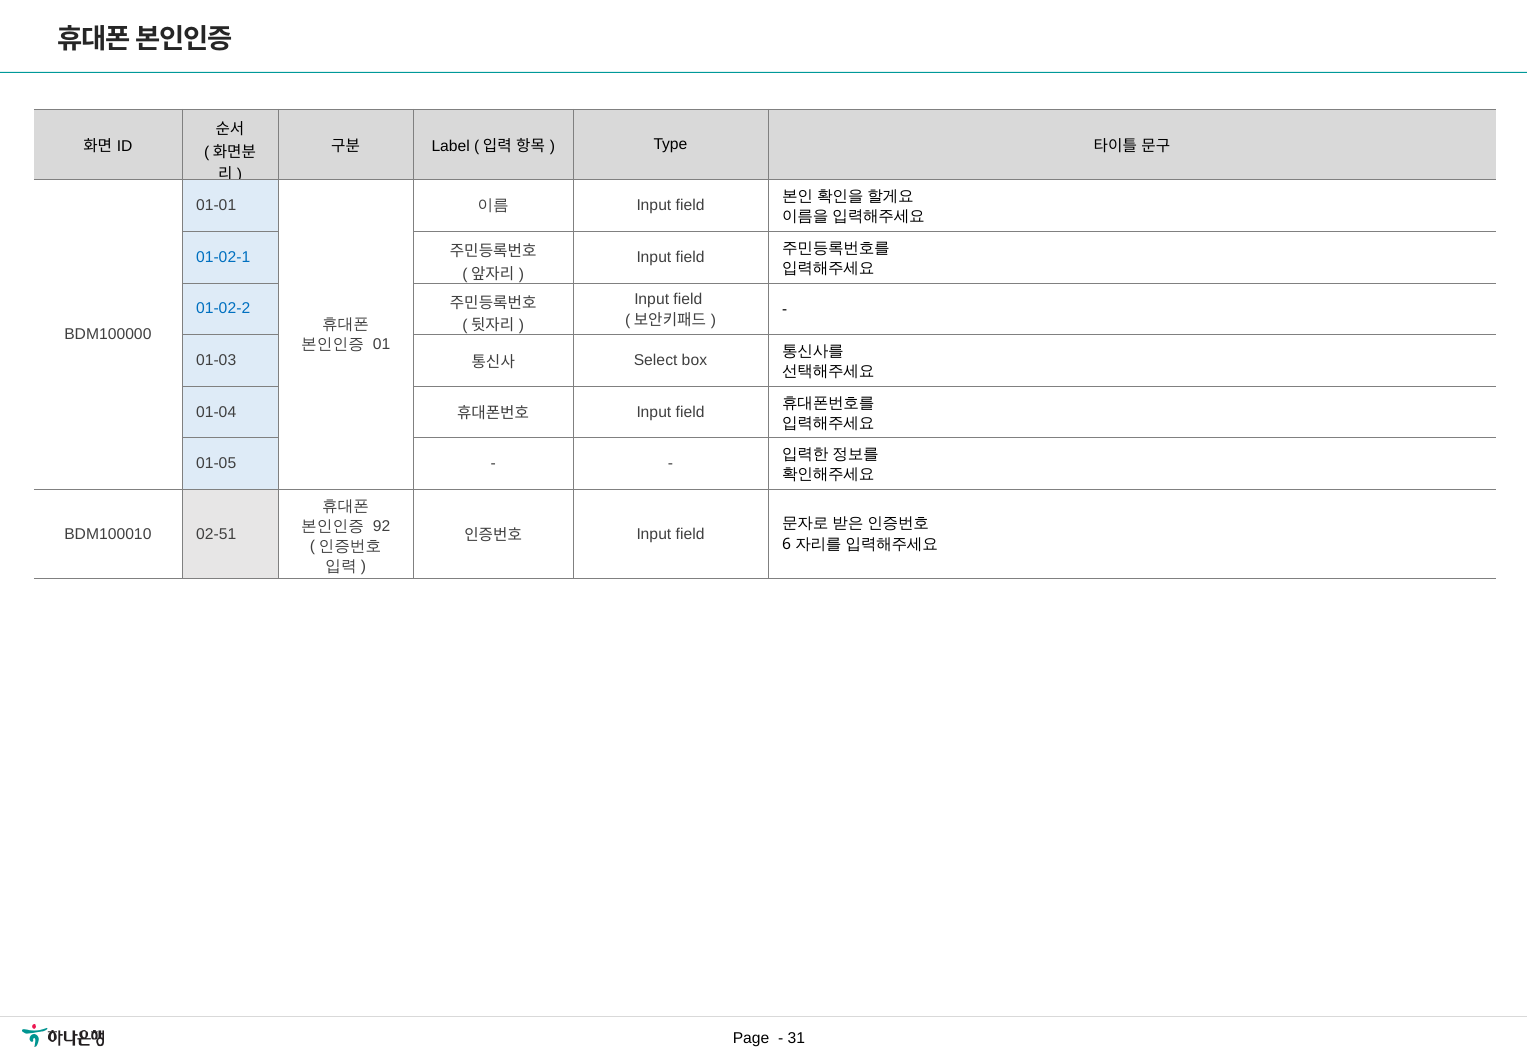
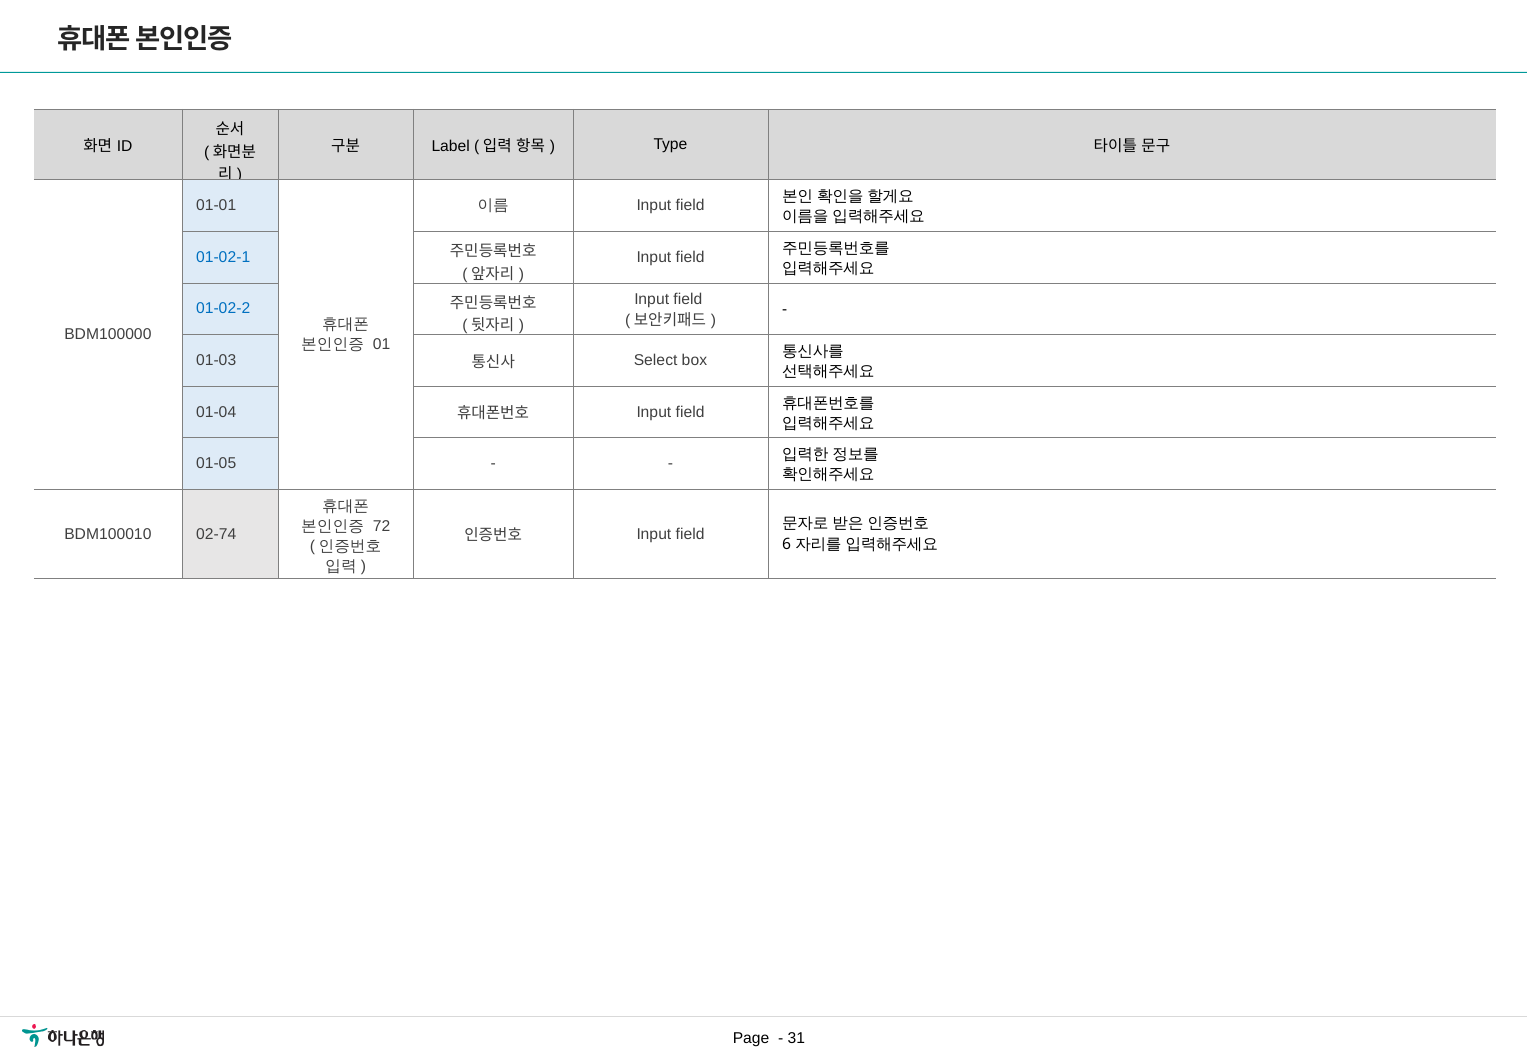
92: 92 -> 72 (382, 526)
02-51: 02-51 -> 02-74 (216, 534)
